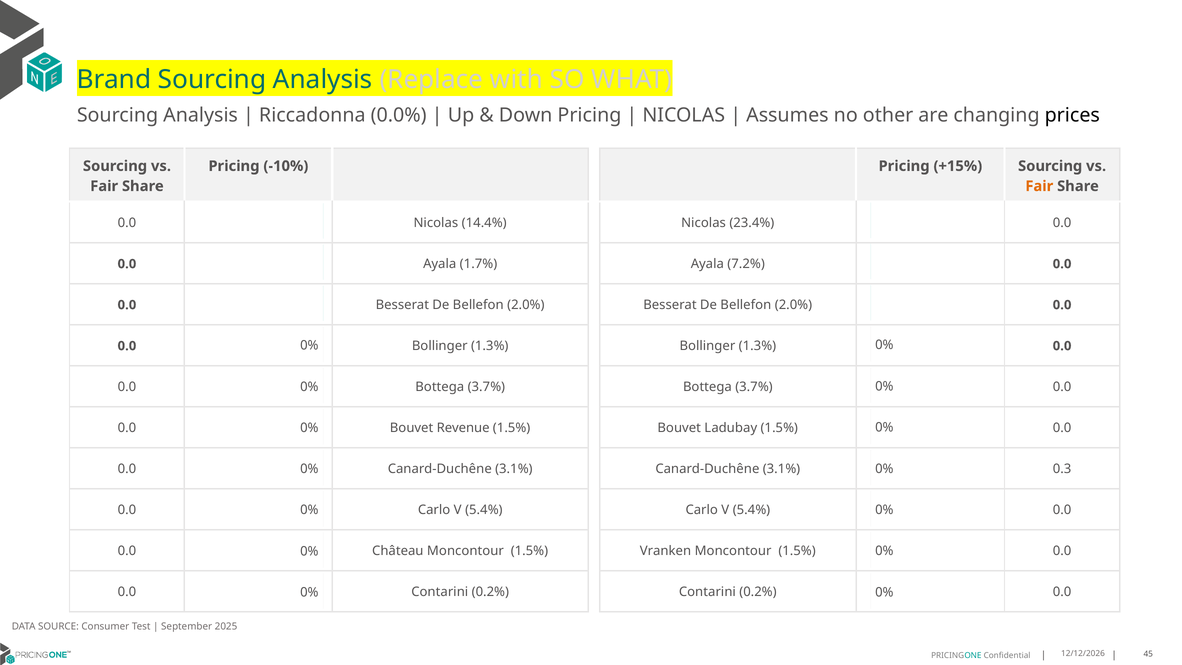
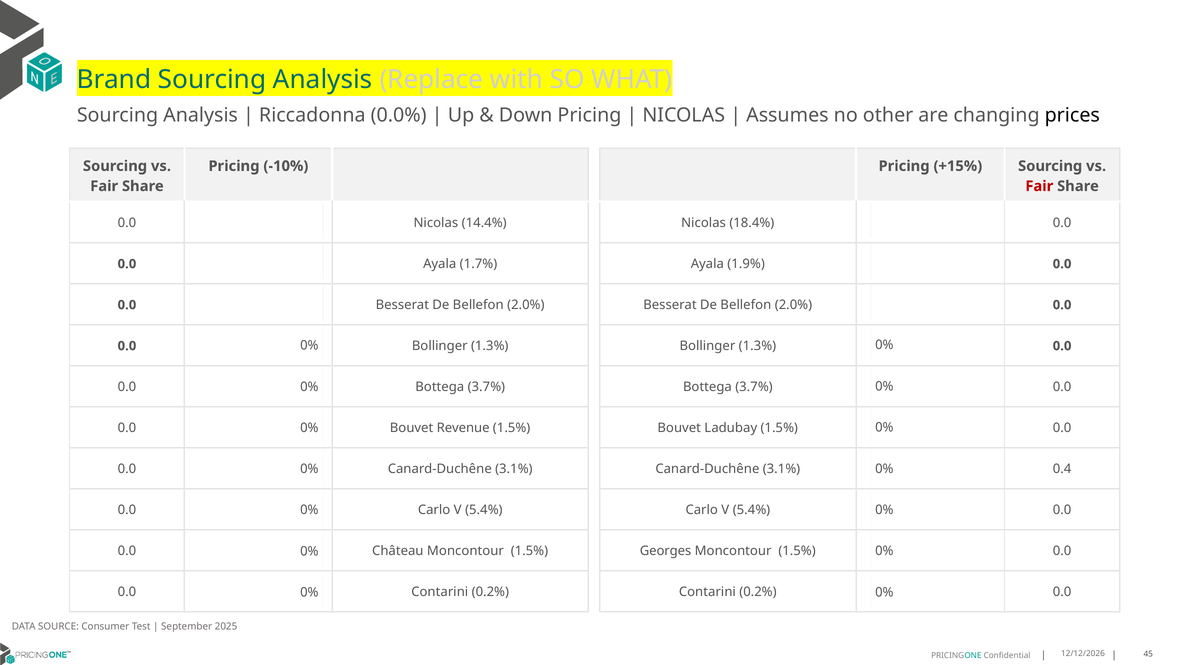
Fair colour: orange -> red (1039, 186)
23.4%: 23.4% -> 18.4% (752, 223)
7.2%: 7.2% -> 1.9% (746, 264)
0.3: 0.3 -> 0.4 (1062, 469)
Vranken: Vranken -> Georges (666, 551)
